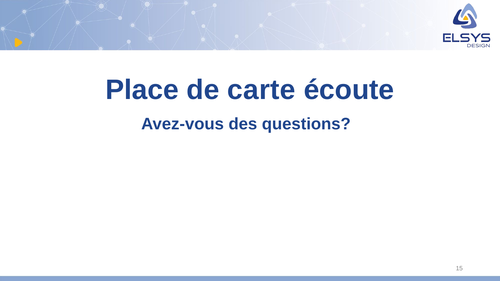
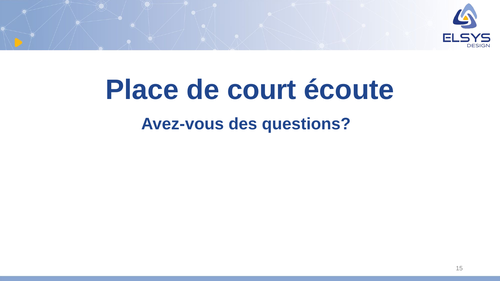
carte: carte -> court (262, 90)
